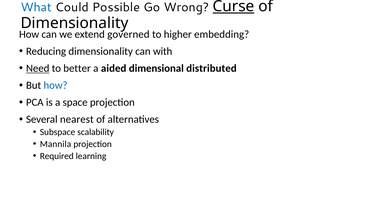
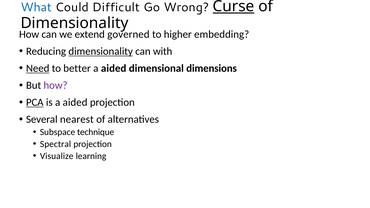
Possible: Possible -> Difficult (116, 7)
dimensionality underline: none -> present (101, 51)
distributed: distributed -> dimensions (212, 68)
how colour: blue -> purple (56, 85)
PCA underline: none -> present (35, 102)
is a space: space -> aided (75, 102)
scalability: scalability -> technique (96, 132)
Mannila: Mannila -> Spectral (56, 144)
Required: Required -> Visualize (57, 156)
